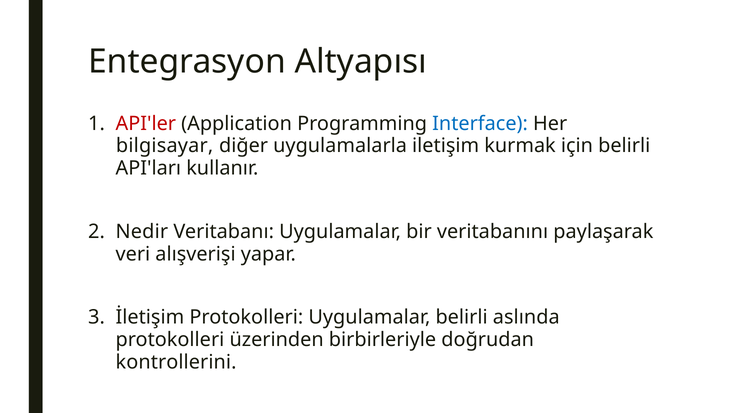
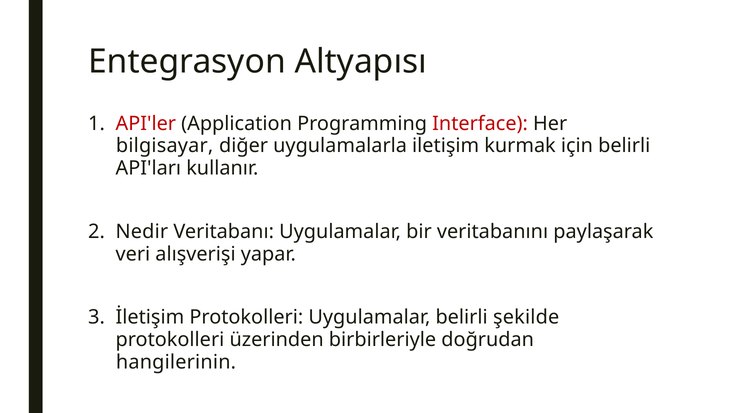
Interface colour: blue -> red (480, 123)
aslında: aslında -> şekilde (526, 317)
kontrollerini: kontrollerini -> hangilerinin (176, 362)
